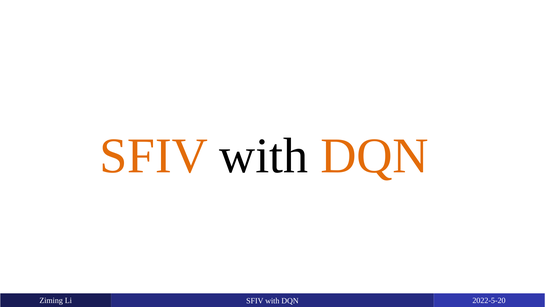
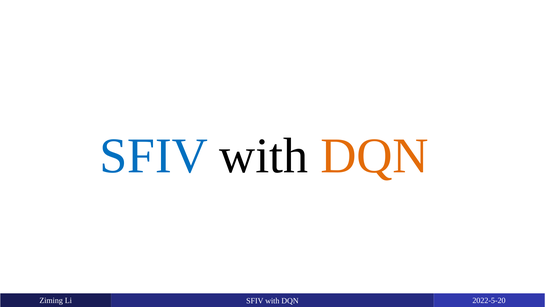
SFIV colour: orange -> blue (154, 156)
